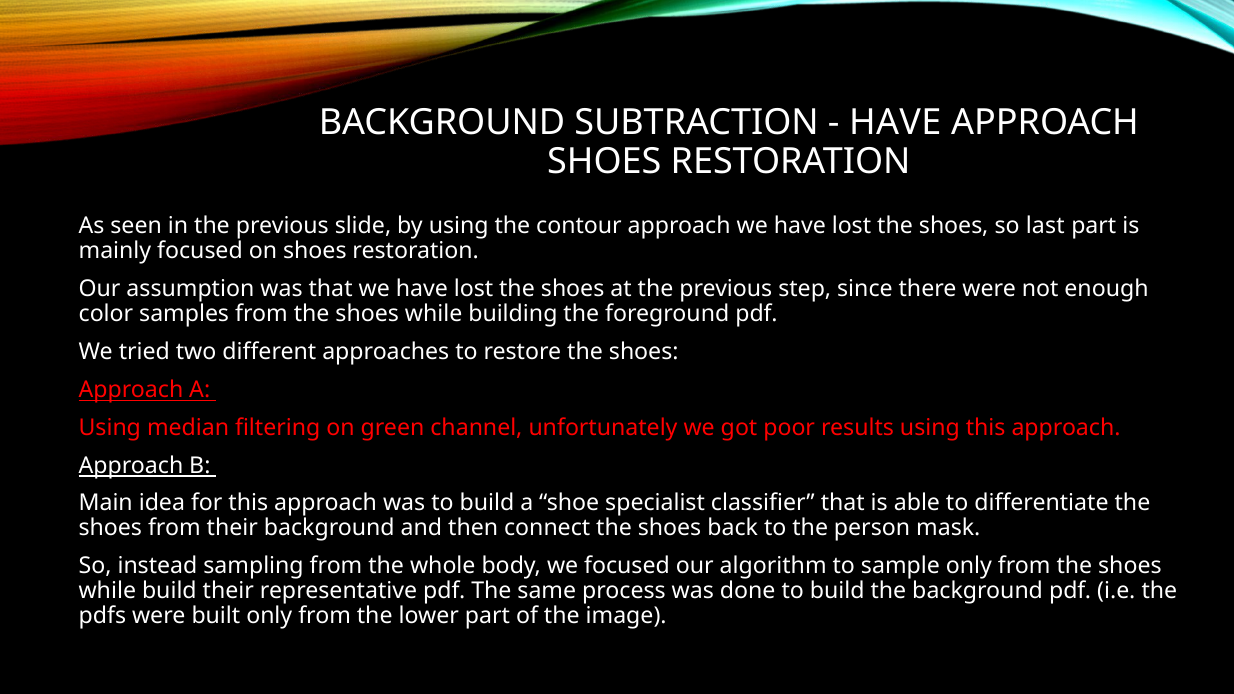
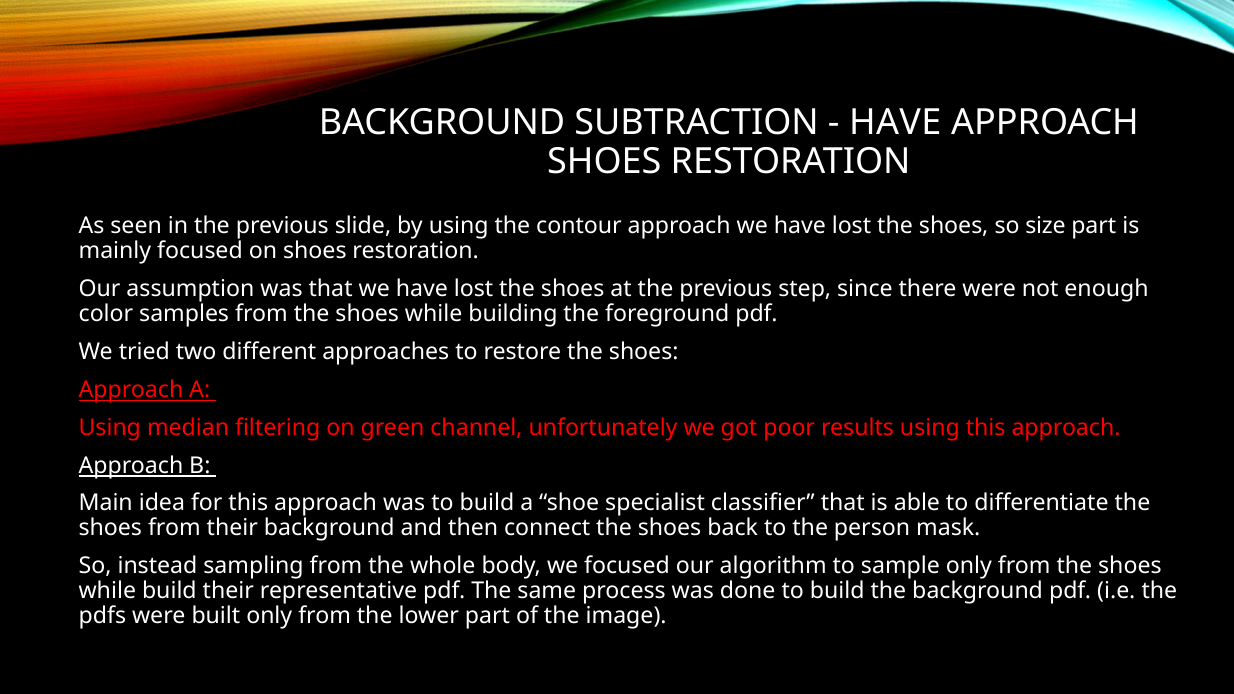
last: last -> size (1046, 226)
